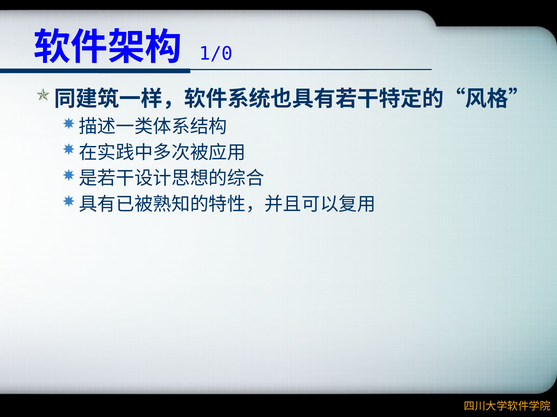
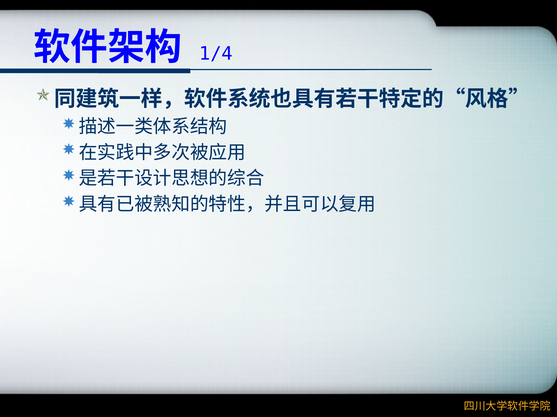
1/0: 1/0 -> 1/4 (216, 54)
